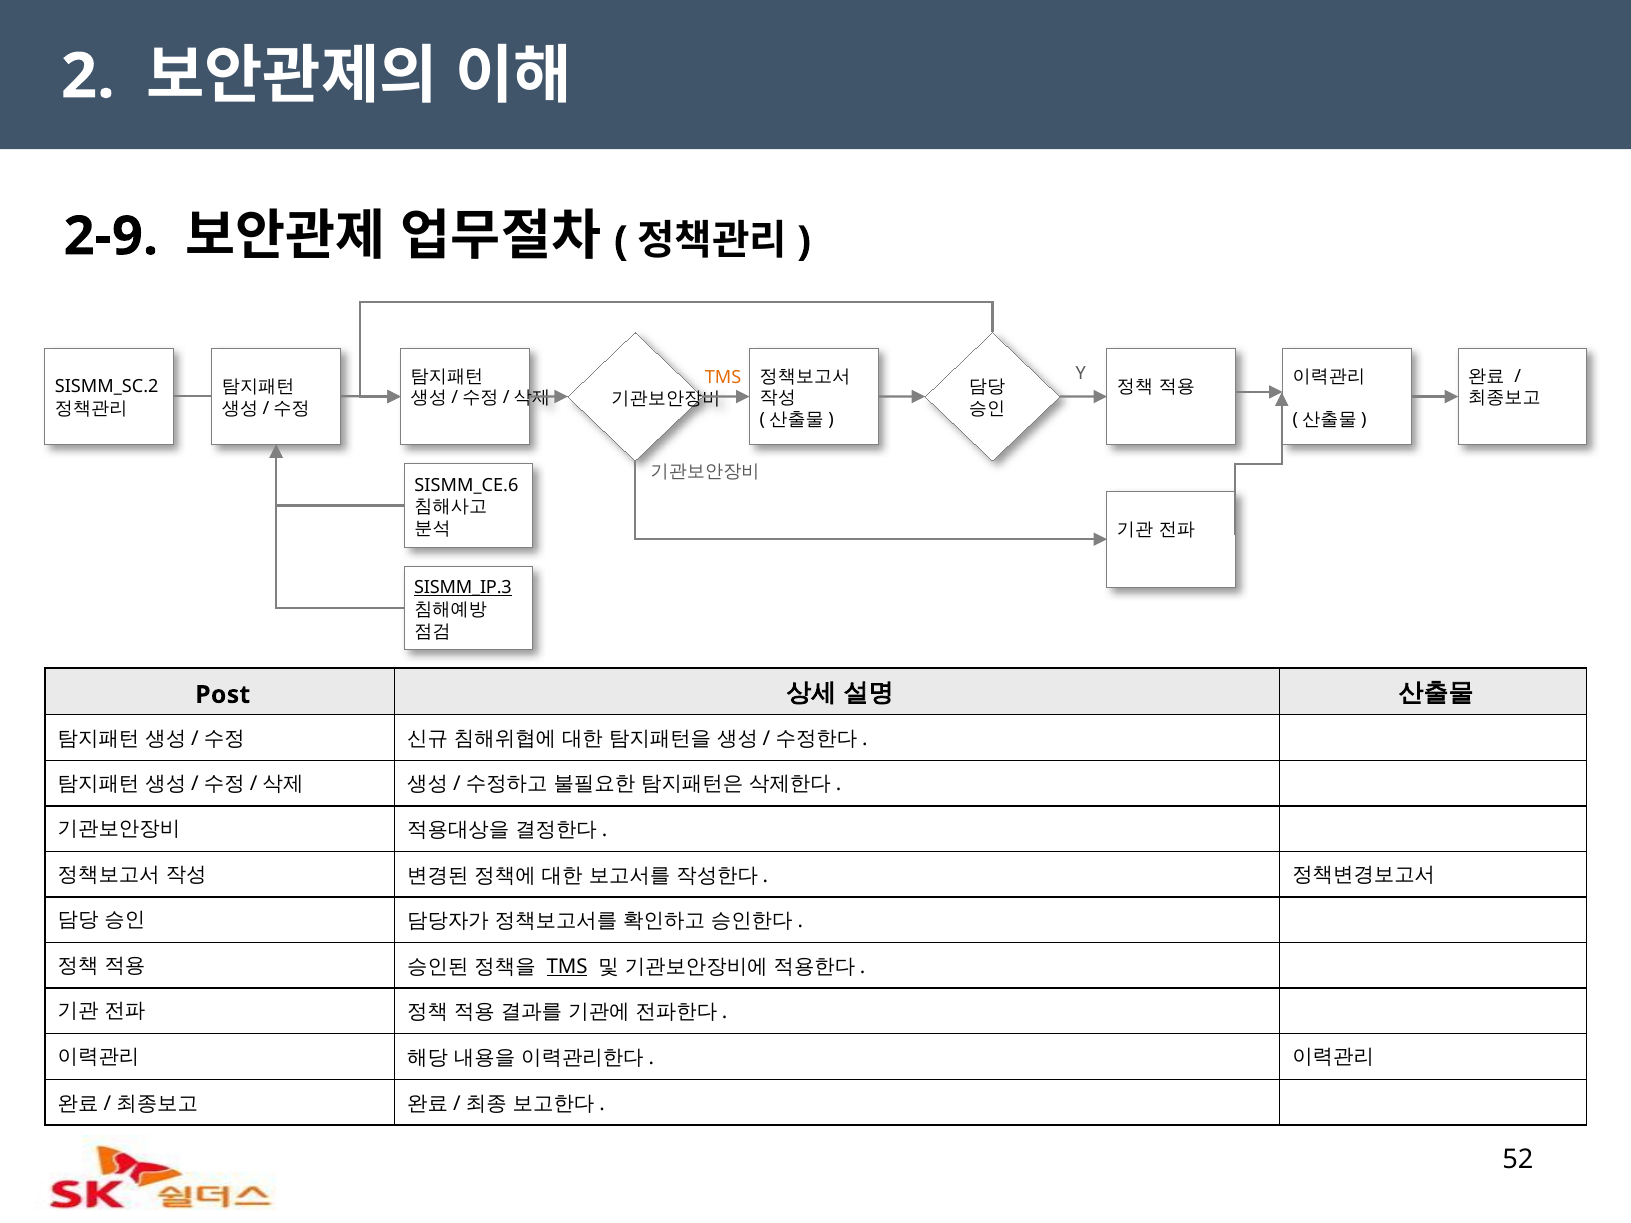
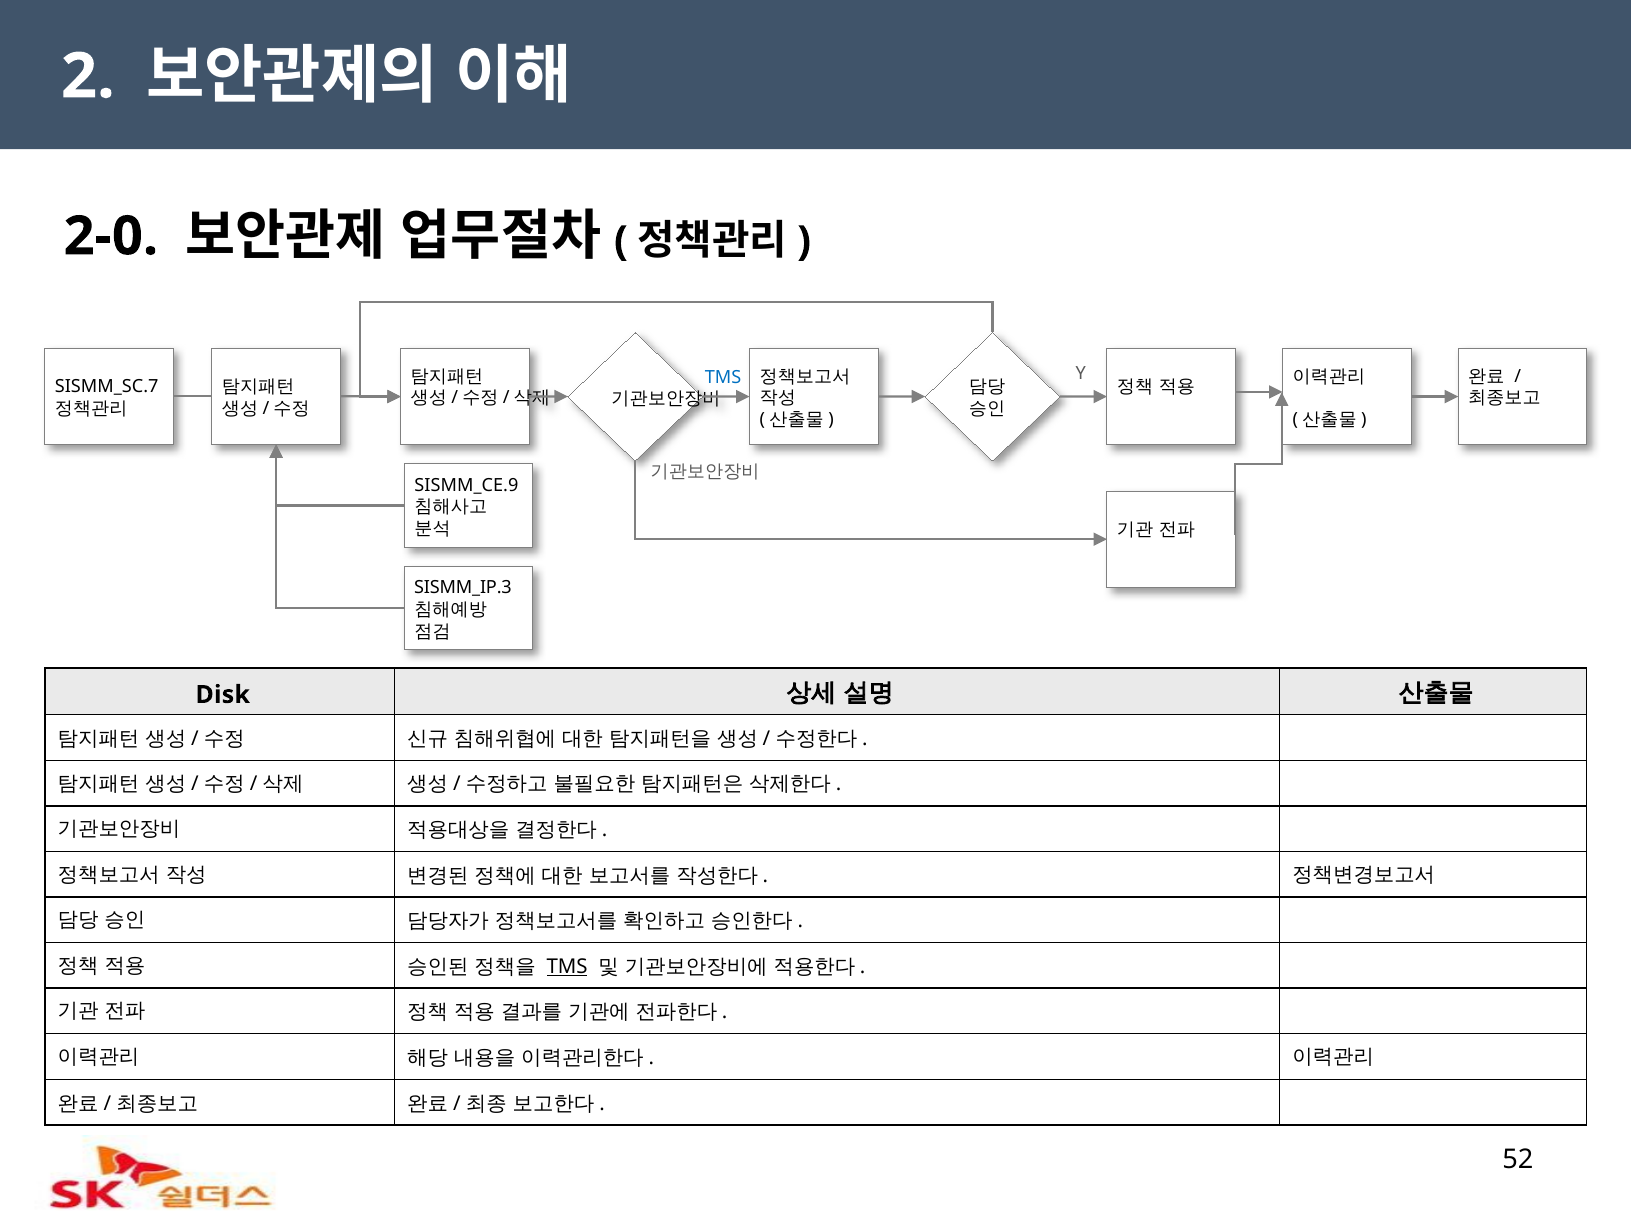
2-9: 2-9 -> 2-0 (111, 236)
TMS colour: orange -> blue (723, 378)
SISMM_SC.2: SISMM_SC.2 -> SISMM_SC.7 (107, 387)
SISMM_CE.6: SISMM_CE.6 -> SISMM_CE.9 (466, 485)
SISMM_IP.3 underline: present -> none (463, 588)
Post: Post -> Disk (223, 695)
